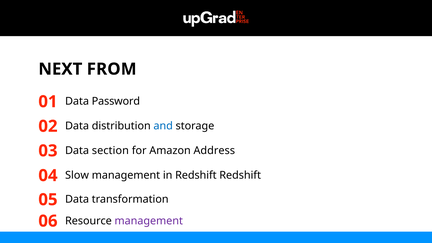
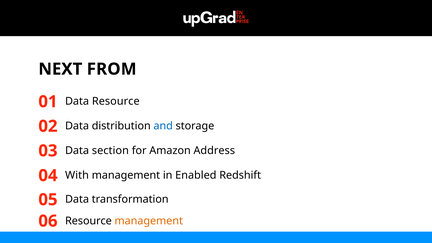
Data Password: Password -> Resource (116, 101)
Slow: Slow -> With (77, 175)
in Redshift: Redshift -> Enabled (196, 175)
management colour: purple -> orange (149, 221)
